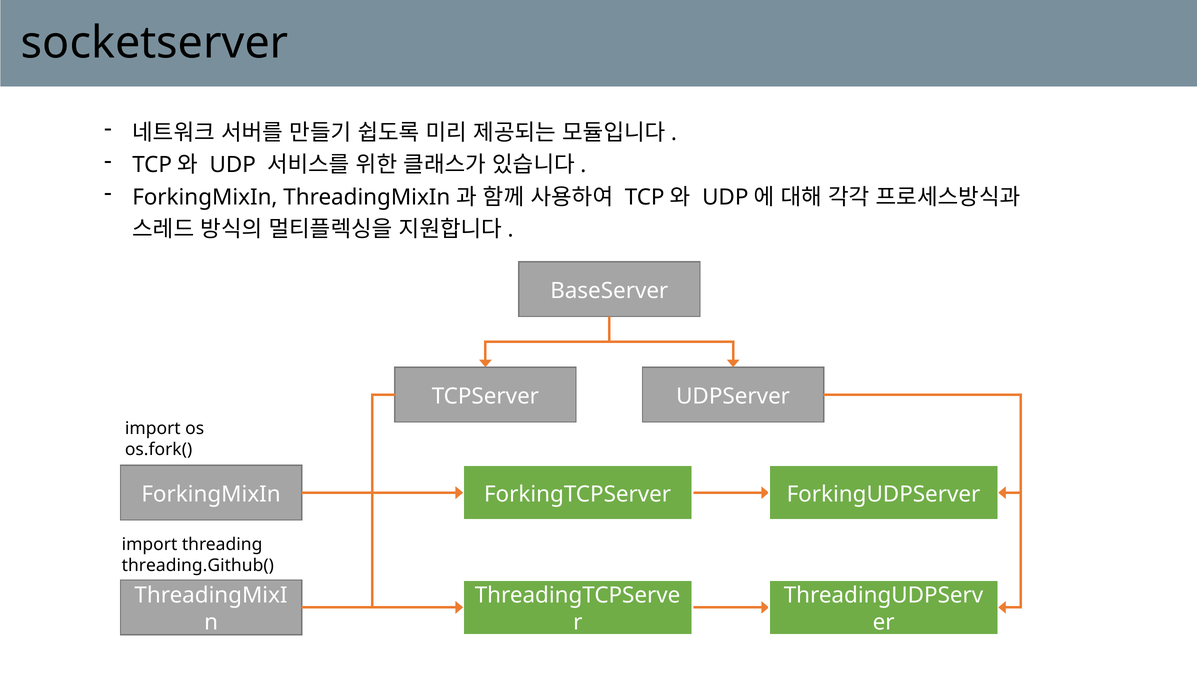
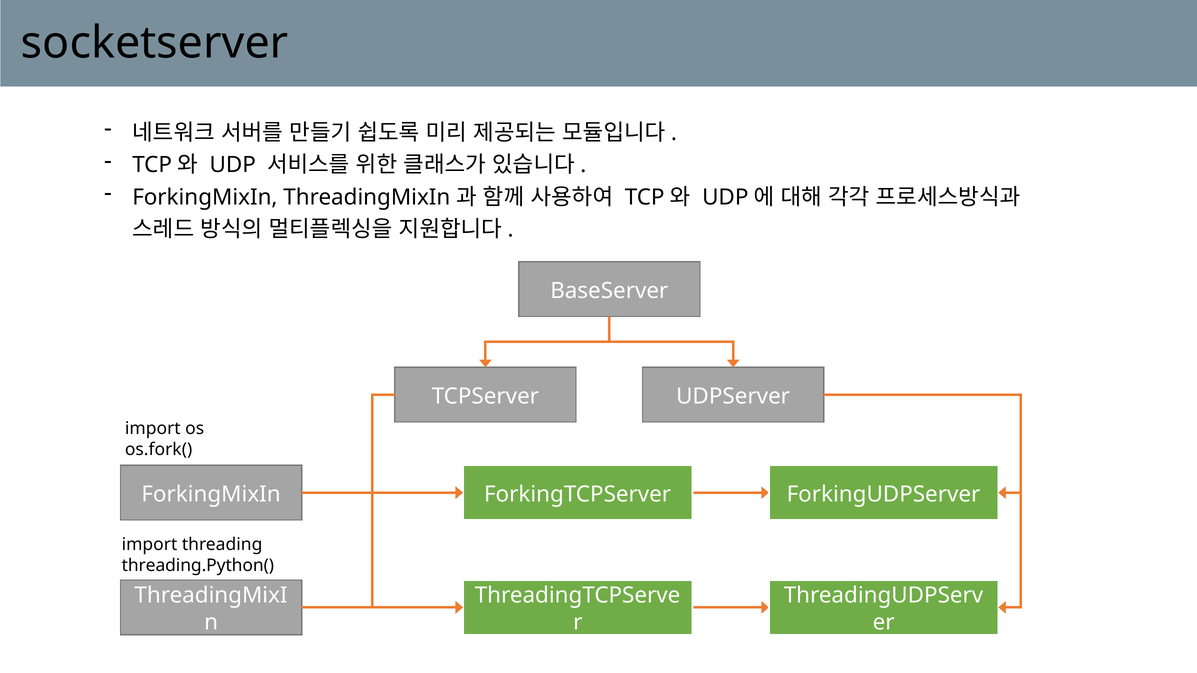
threading.Github(: threading.Github( -> threading.Python( (198, 566)
